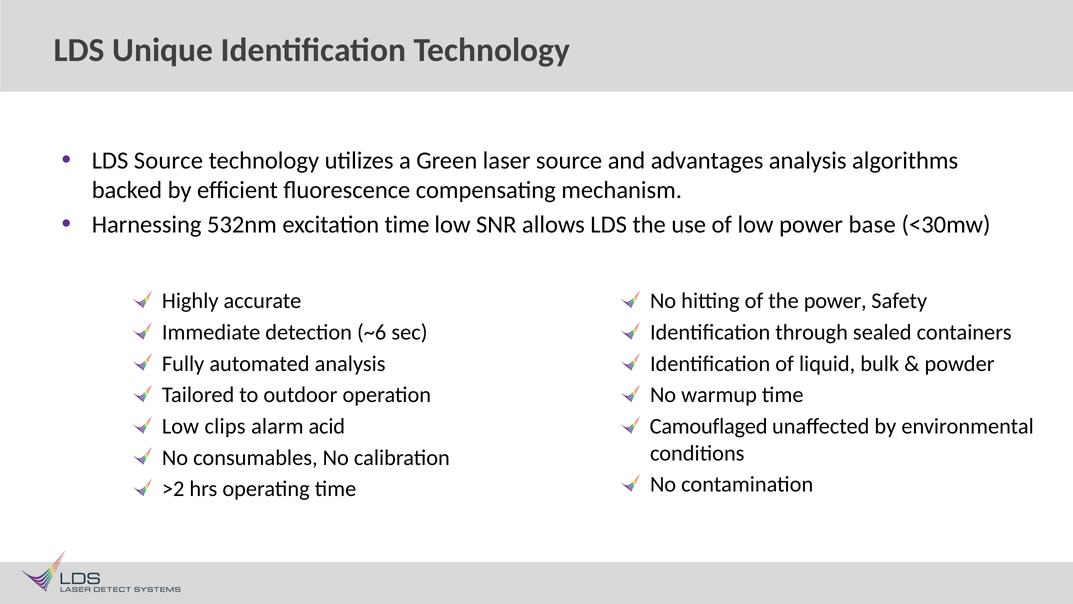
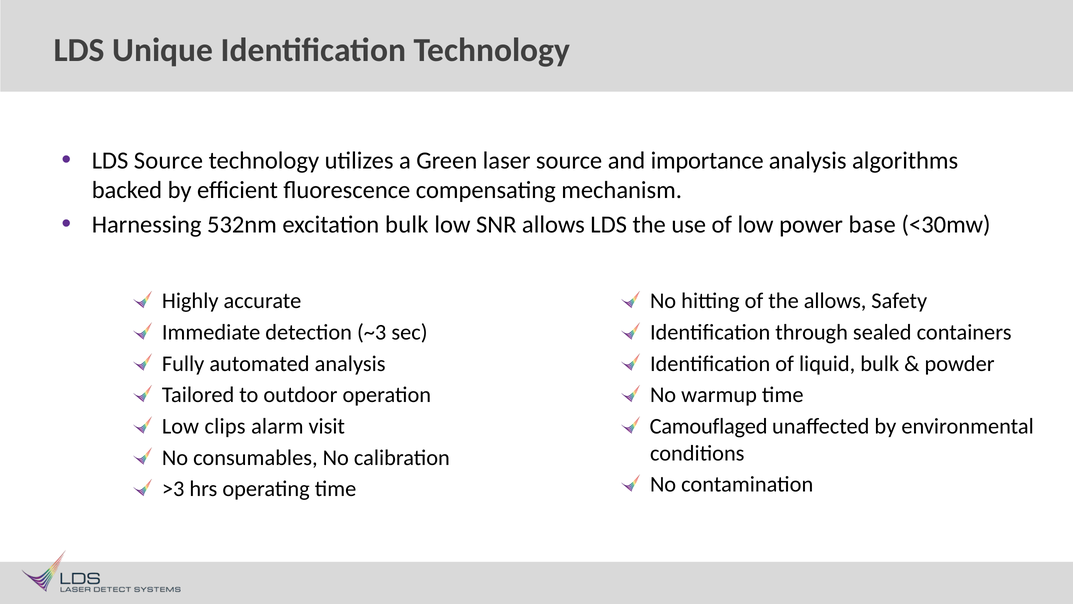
advantages: advantages -> importance (707, 161)
excitation time: time -> bulk (407, 224)
the power: power -> allows (835, 301)
~6: ~6 -> ~3 (372, 332)
acid: acid -> visit (327, 426)
>2: >2 -> >3 (173, 489)
